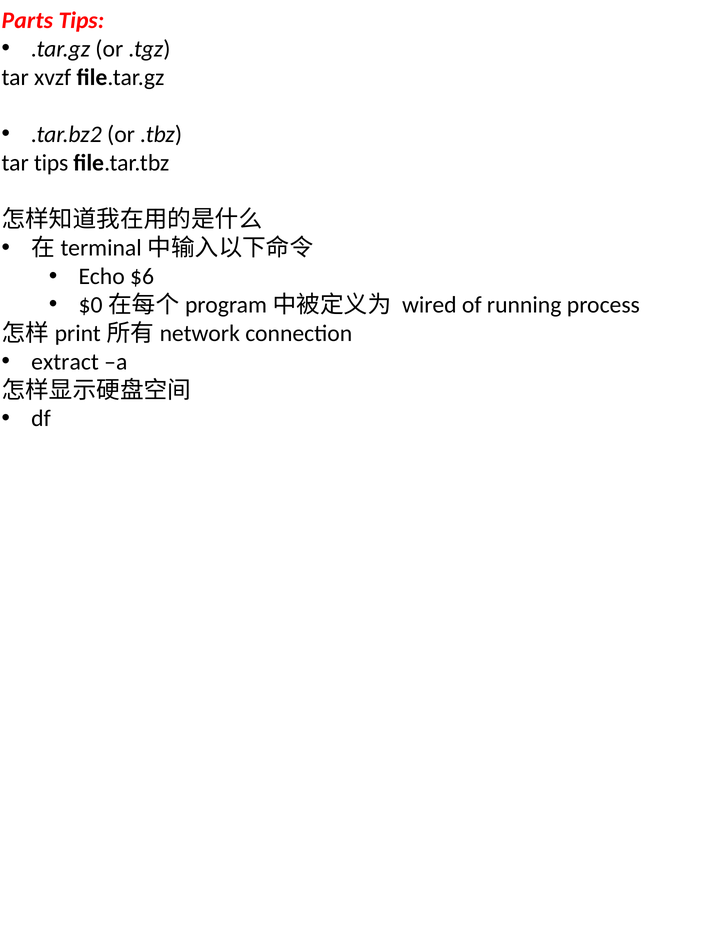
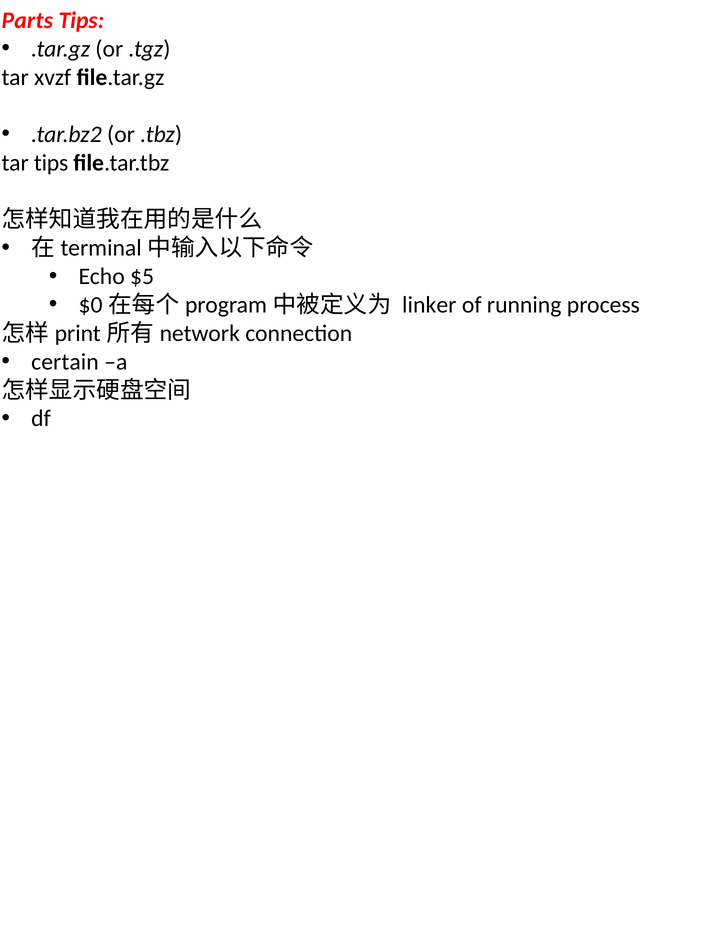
$6: $6 -> $5 (142, 276)
wired: wired -> linker (429, 305)
extract: extract -> certain (65, 362)
